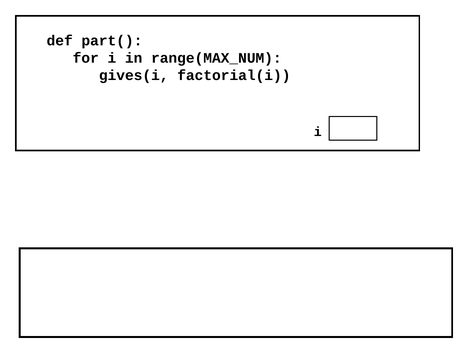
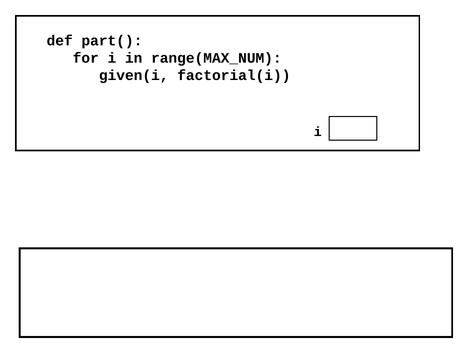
gives(i: gives(i -> given(i (134, 76)
